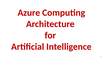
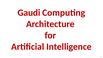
Azure: Azure -> Gaudi (29, 13)
